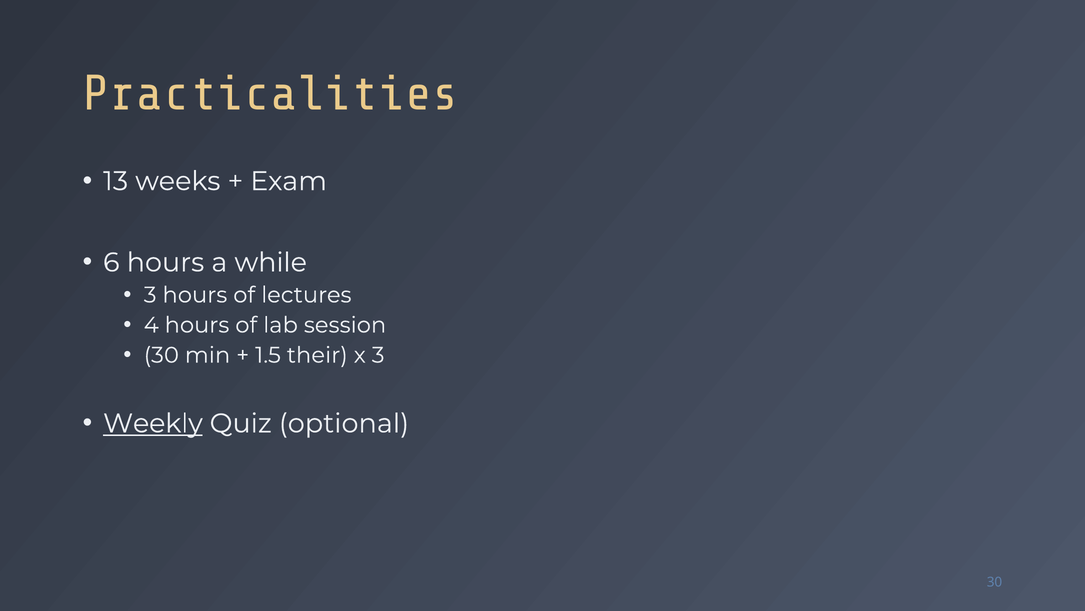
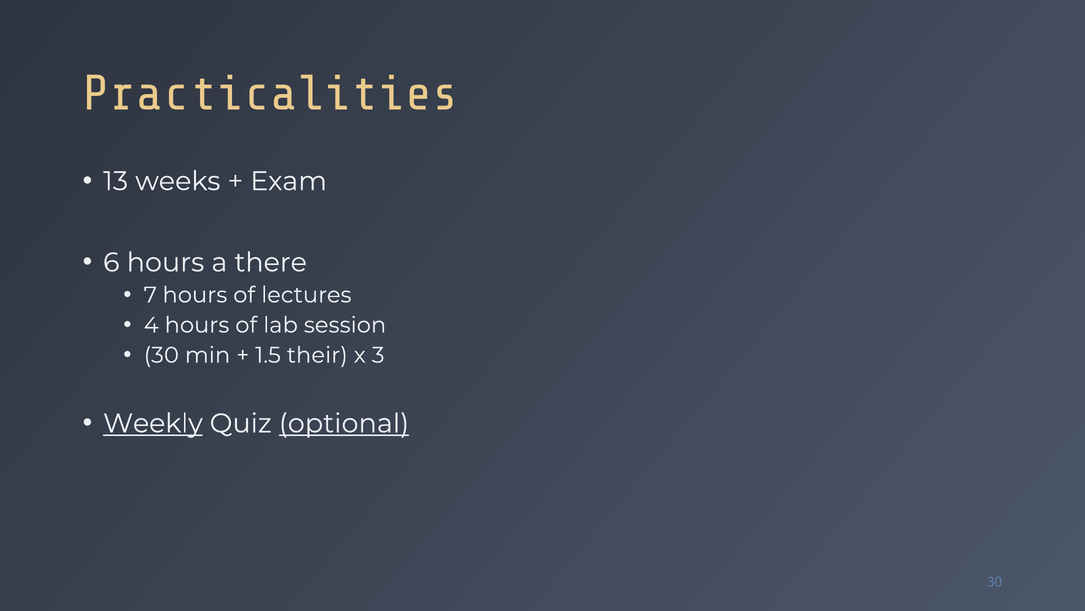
while: while -> there (271, 262)
3: 3 -> 7 (150, 295)
optional underline: none -> present (344, 423)
